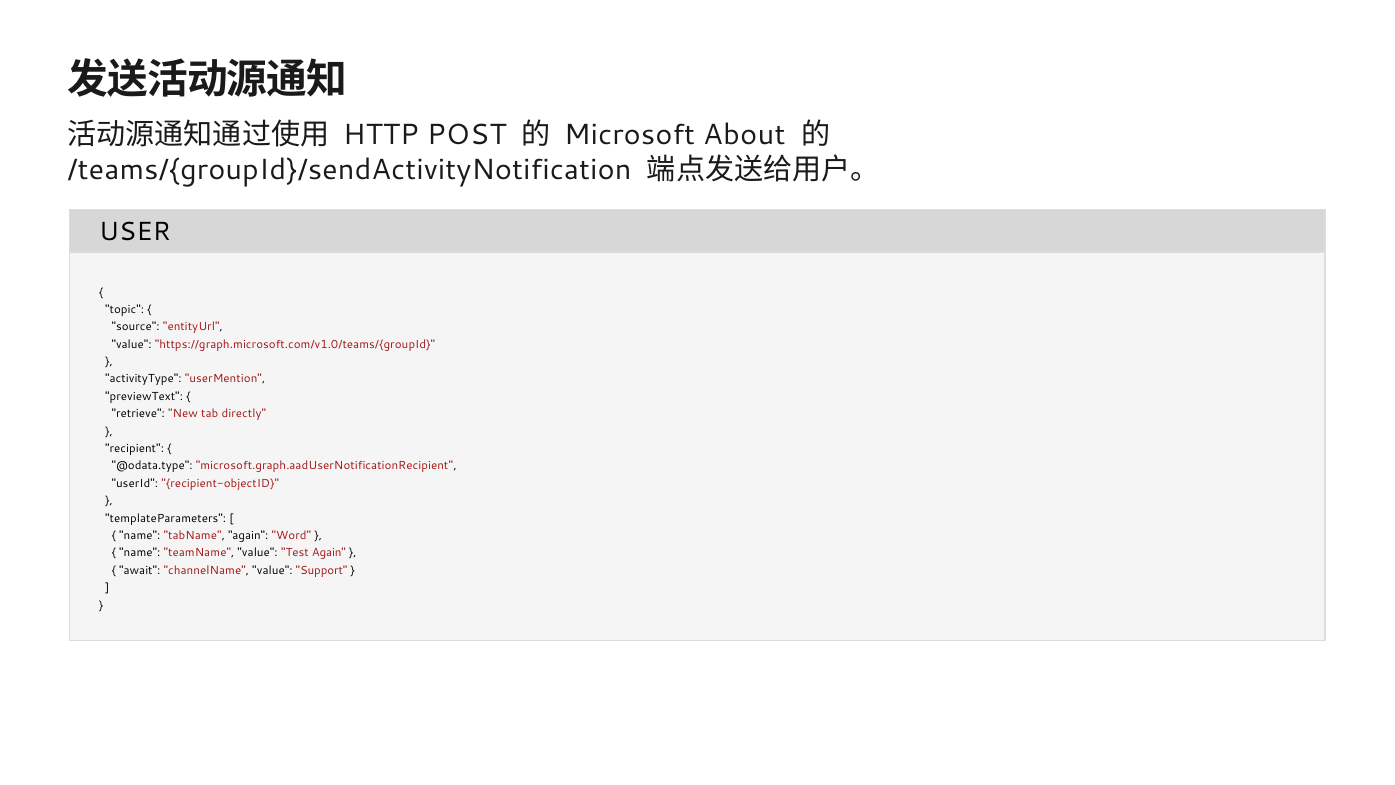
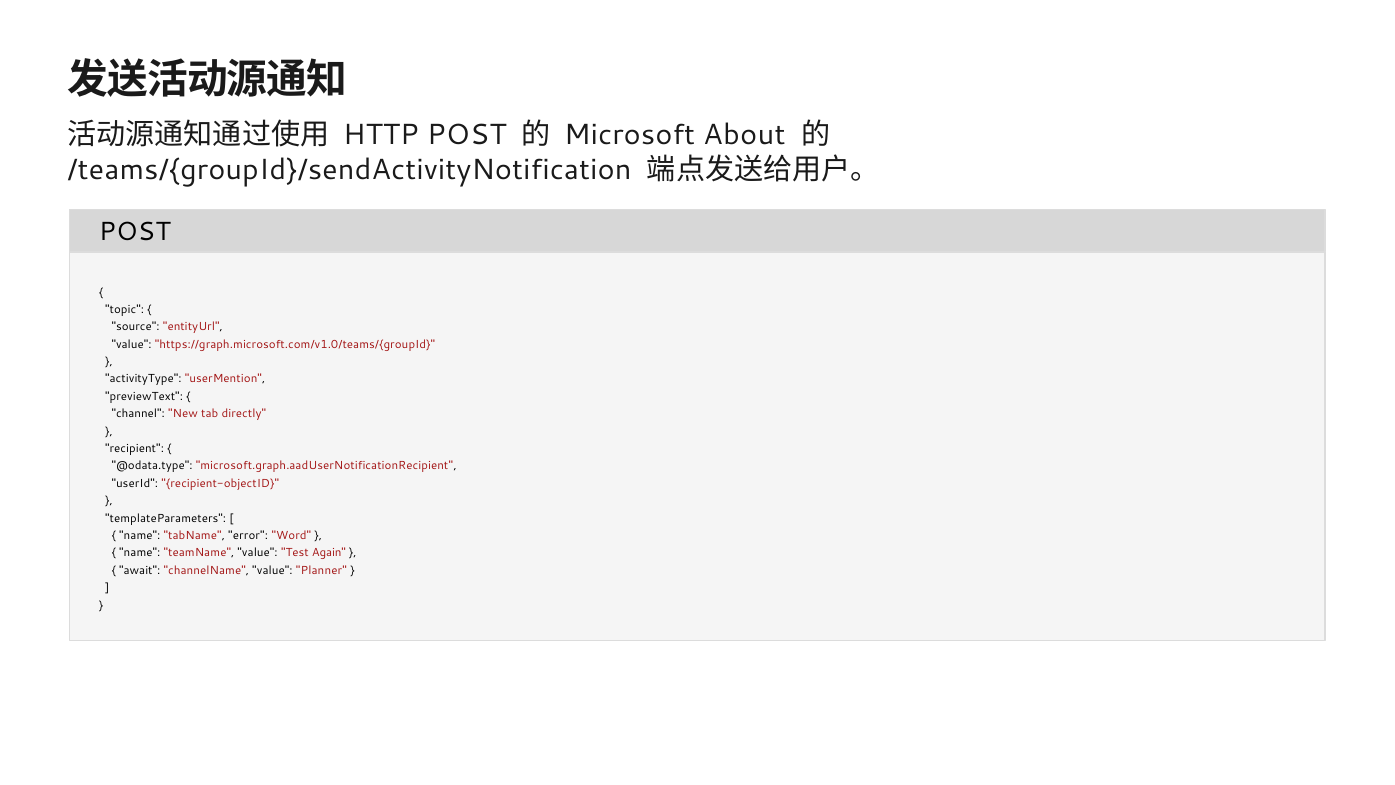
USER: USER -> POST (135, 232)
retrieve: retrieve -> channel (138, 414)
tabName again: again -> error (248, 535)
Support: Support -> Planner (321, 570)
